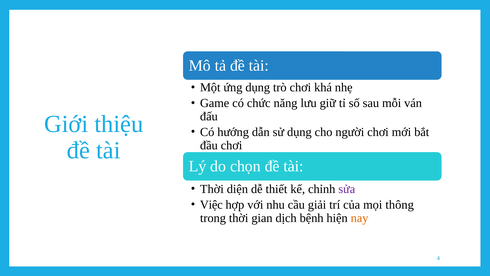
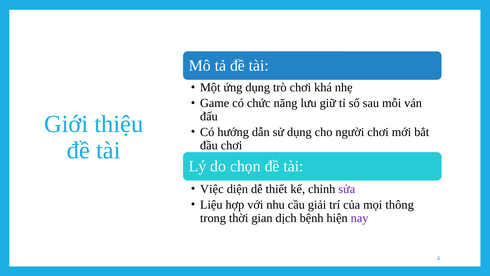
Thời: Thời -> Việc (212, 189)
Việc: Việc -> Liệu (211, 204)
nay colour: orange -> purple (360, 218)
